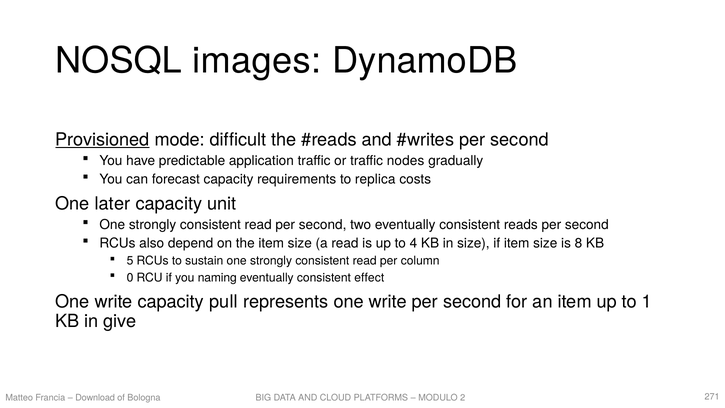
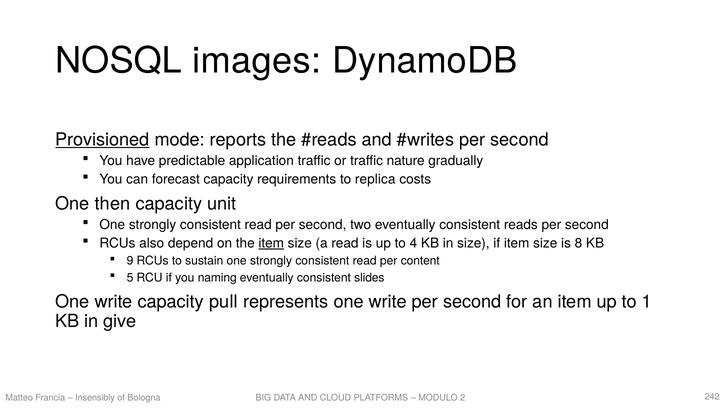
difficult: difficult -> reports (238, 140)
nodes: nodes -> nature (406, 161)
later: later -> then (112, 204)
item underline: none -> present (271, 243)
5: 5 -> 9 (130, 261)
column: column -> content (420, 261)
0: 0 -> 5 (130, 278)
effect: effect -> slides (369, 278)
Download: Download -> Insensibly (95, 398)
271: 271 -> 242 (712, 397)
